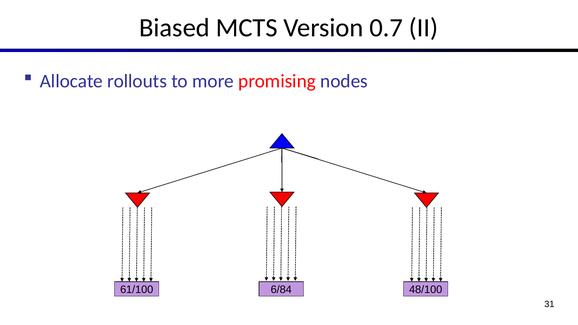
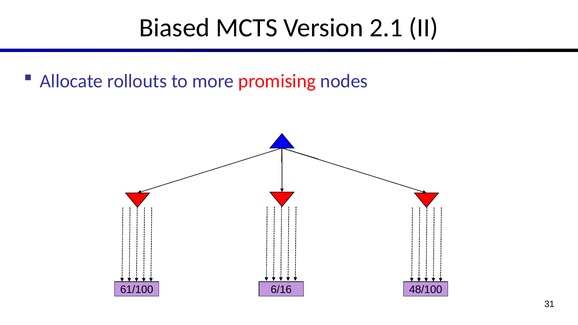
0.7: 0.7 -> 2.1 (386, 28)
6/84: 6/84 -> 6/16 (281, 290)
